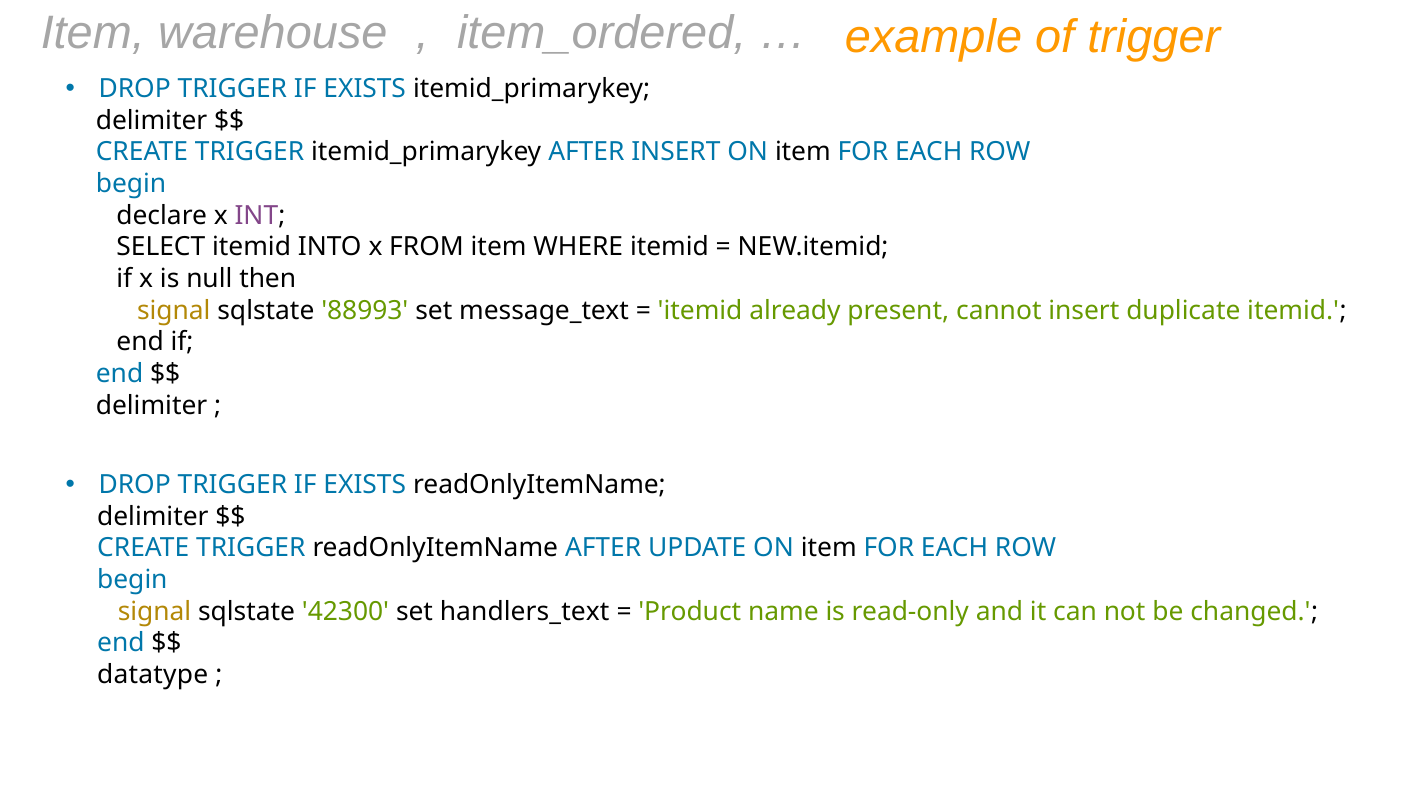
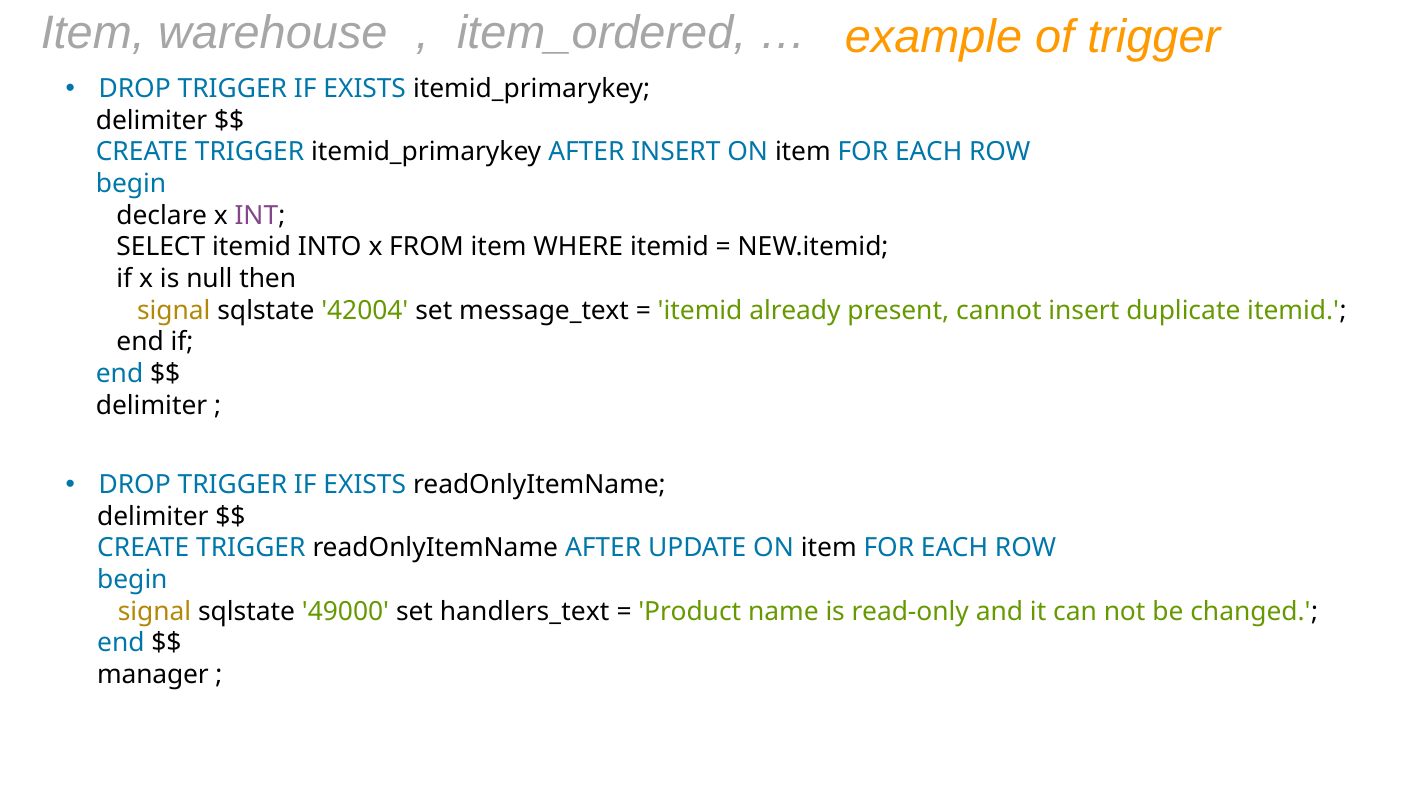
88993: 88993 -> 42004 (365, 311)
42300: 42300 -> 49000 (345, 612)
datatype: datatype -> manager (153, 675)
